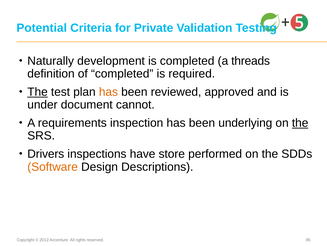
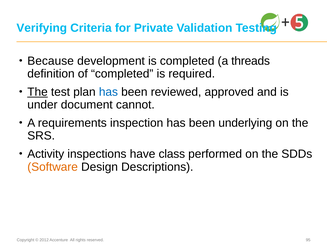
Potential: Potential -> Verifying (42, 28)
Naturally: Naturally -> Because (51, 61)
has colour: orange -> blue (108, 92)
the underline: present -> none (300, 123)
Drivers: Drivers -> Activity (46, 154)
store: store -> class (172, 154)
